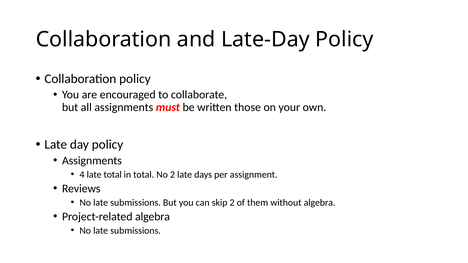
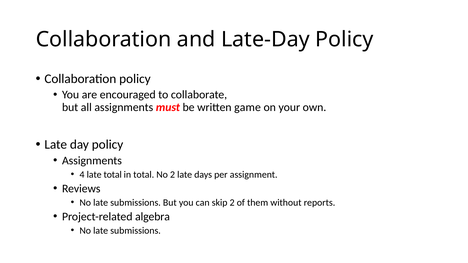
those: those -> game (248, 107)
without algebra: algebra -> reports (320, 203)
